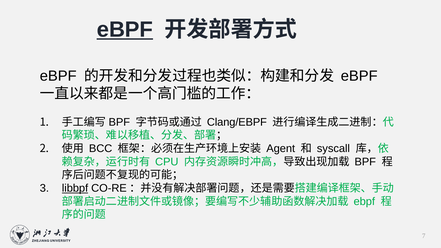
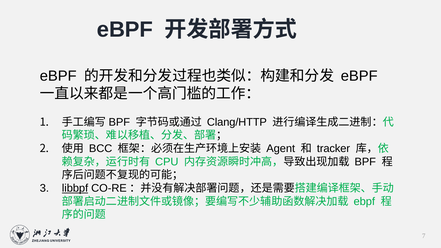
eBPF underline: present -> none (125, 30)
Clang/EBPF: Clang/EBPF -> Clang/HTTP (237, 122)
syscall: syscall -> tracker (333, 149)
